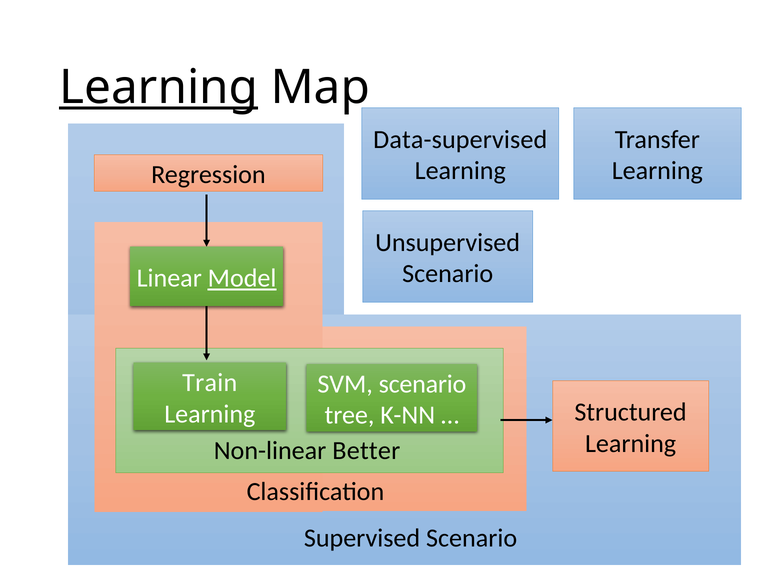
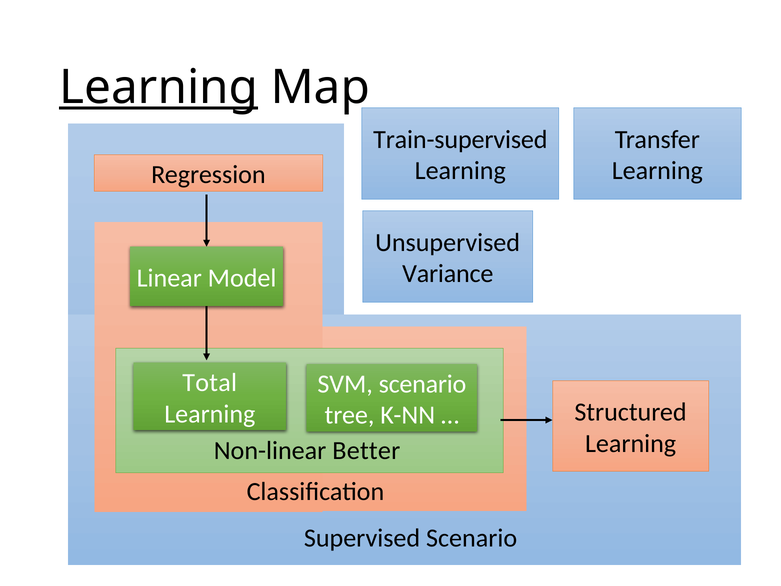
Data-supervised: Data-supervised -> Train-supervised (460, 140)
Scenario: Scenario -> Variance (448, 274)
Model underline: present -> none (242, 278)
Train: Train -> Total (210, 382)
